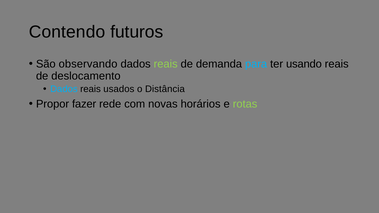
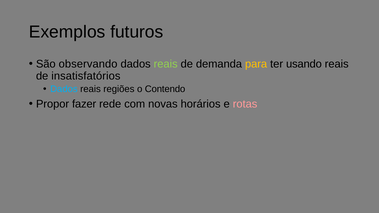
Contendo: Contendo -> Exemplos (67, 32)
para colour: light blue -> yellow (256, 64)
deslocamento: deslocamento -> insatisfatórios (86, 76)
usados: usados -> regiões (119, 89)
Distância: Distância -> Contendo (165, 89)
rotas colour: light green -> pink (245, 104)
